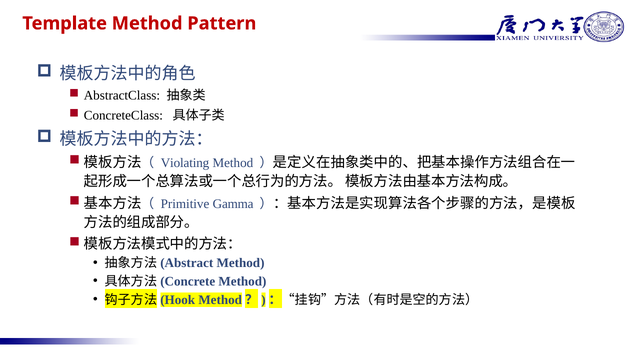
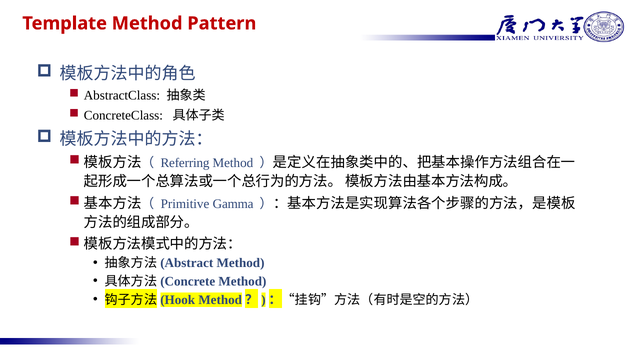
Violating: Violating -> Referring (185, 163)
